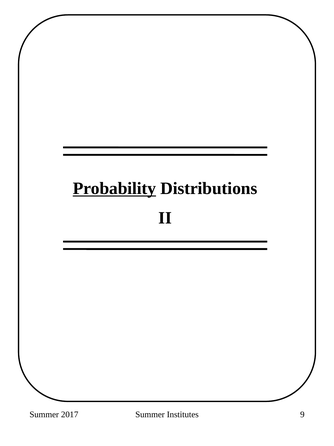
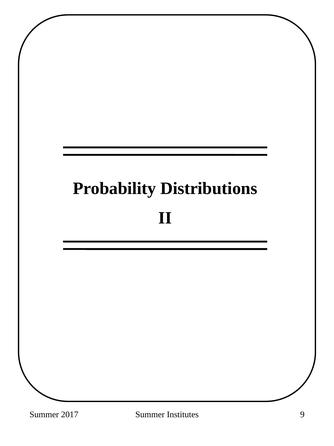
Probability underline: present -> none (114, 188)
